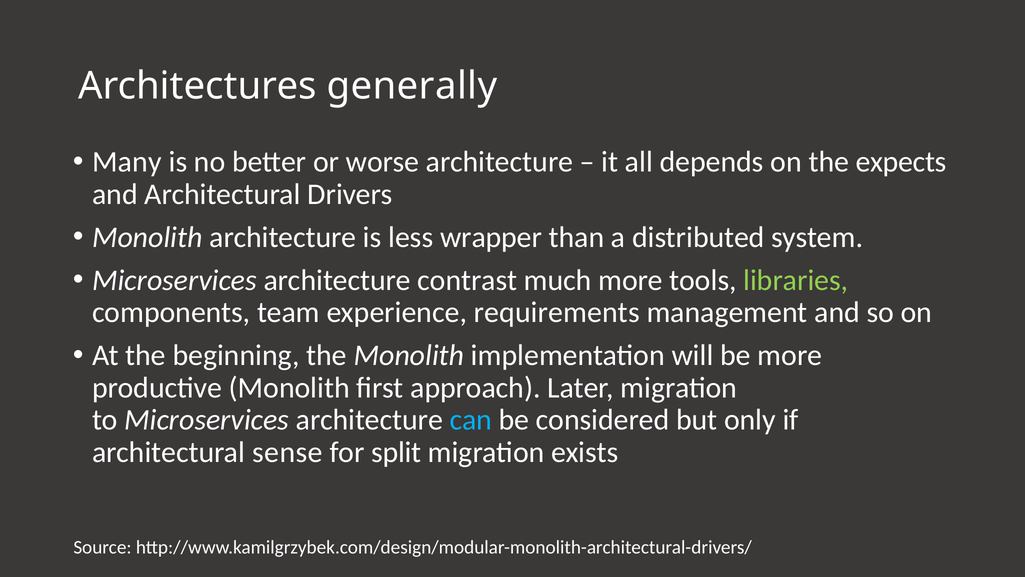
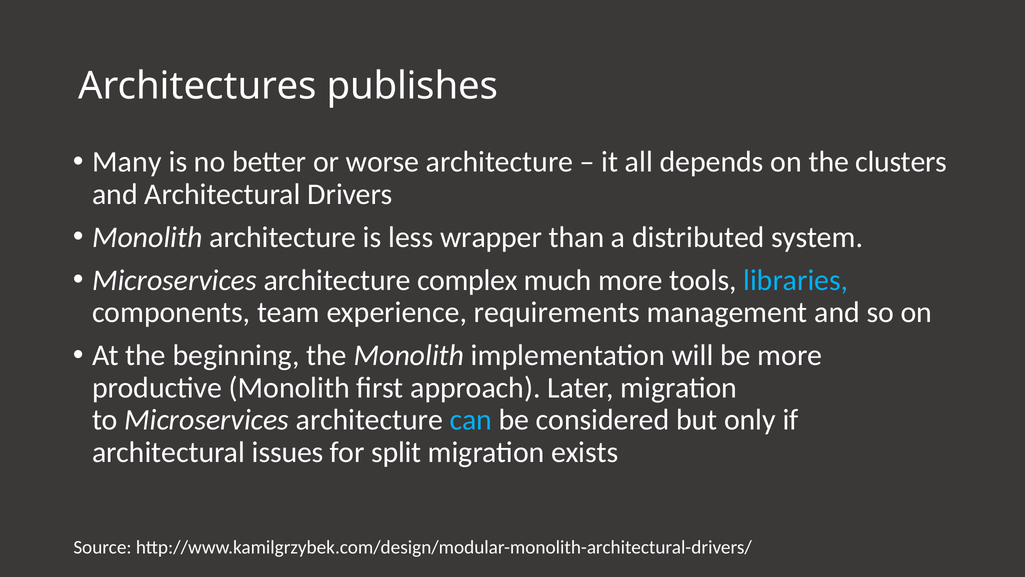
generally: generally -> publishes (412, 86)
expects: expects -> clusters (901, 162)
contrast: contrast -> complex (467, 280)
libraries colour: light green -> light blue (796, 280)
sense: sense -> issues (288, 452)
